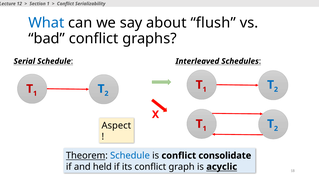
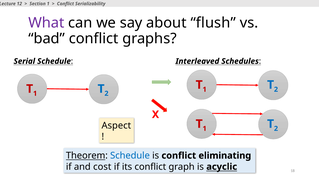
What colour: blue -> purple (46, 23)
consolidate: consolidate -> eliminating (225, 156)
held: held -> cost (102, 167)
